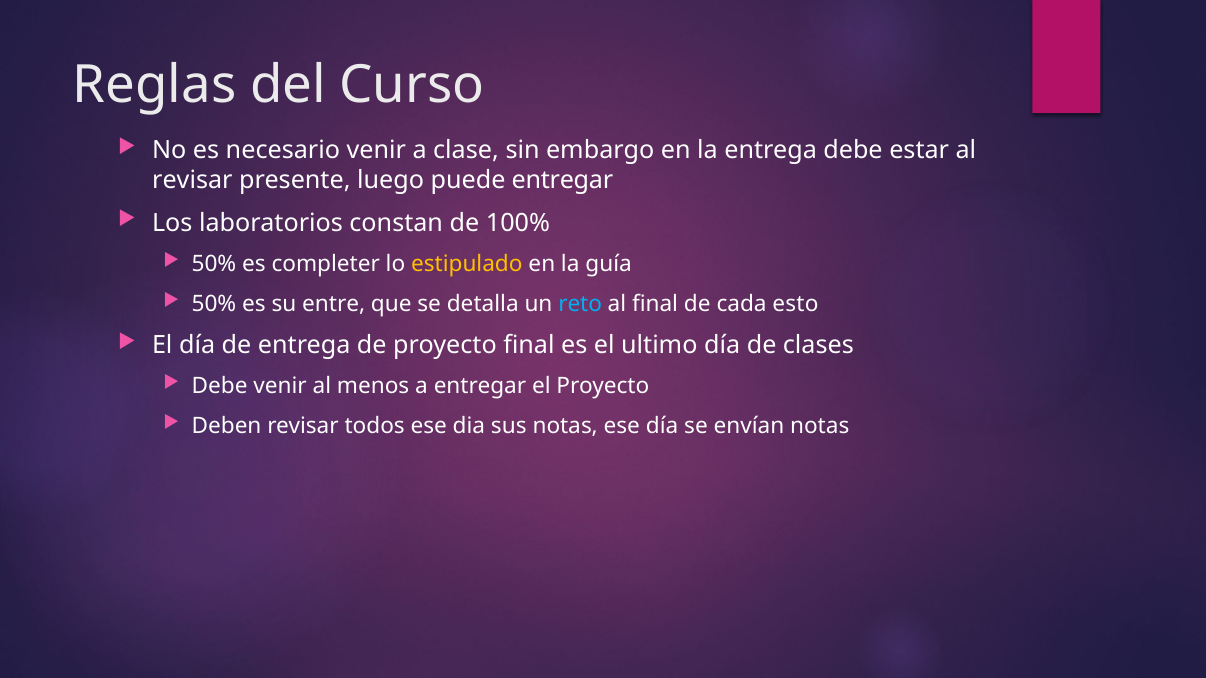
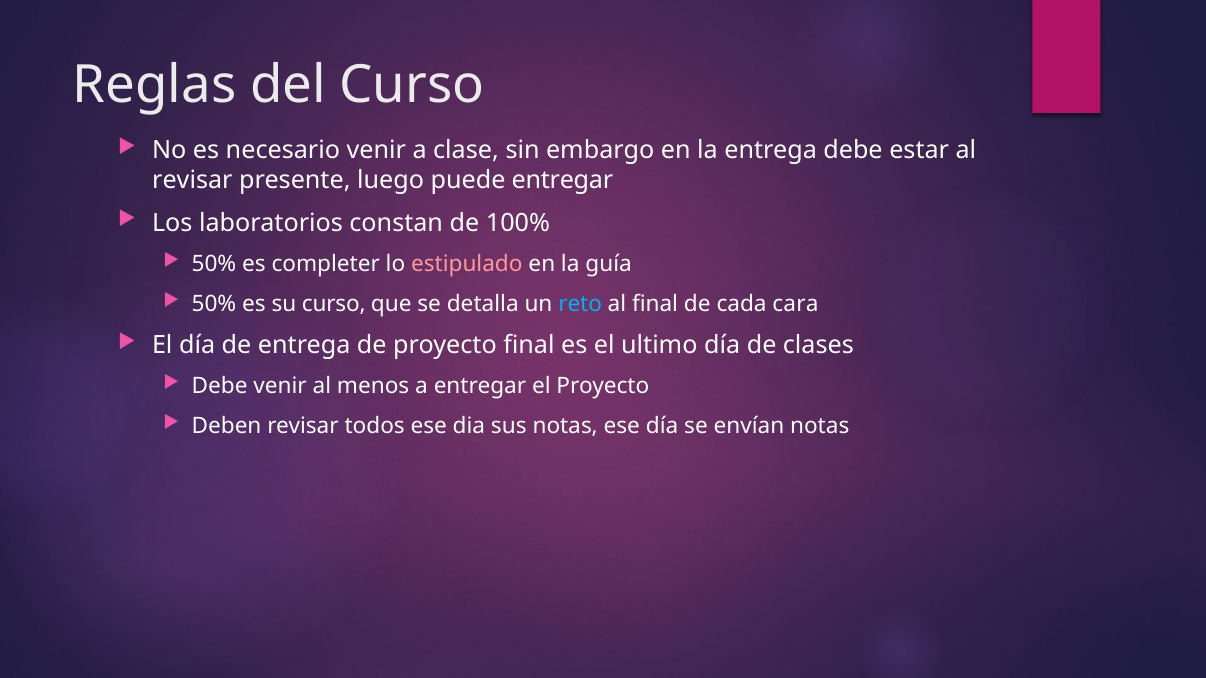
estipulado colour: yellow -> pink (467, 264)
su entre: entre -> curso (334, 304)
esto: esto -> cara (796, 304)
